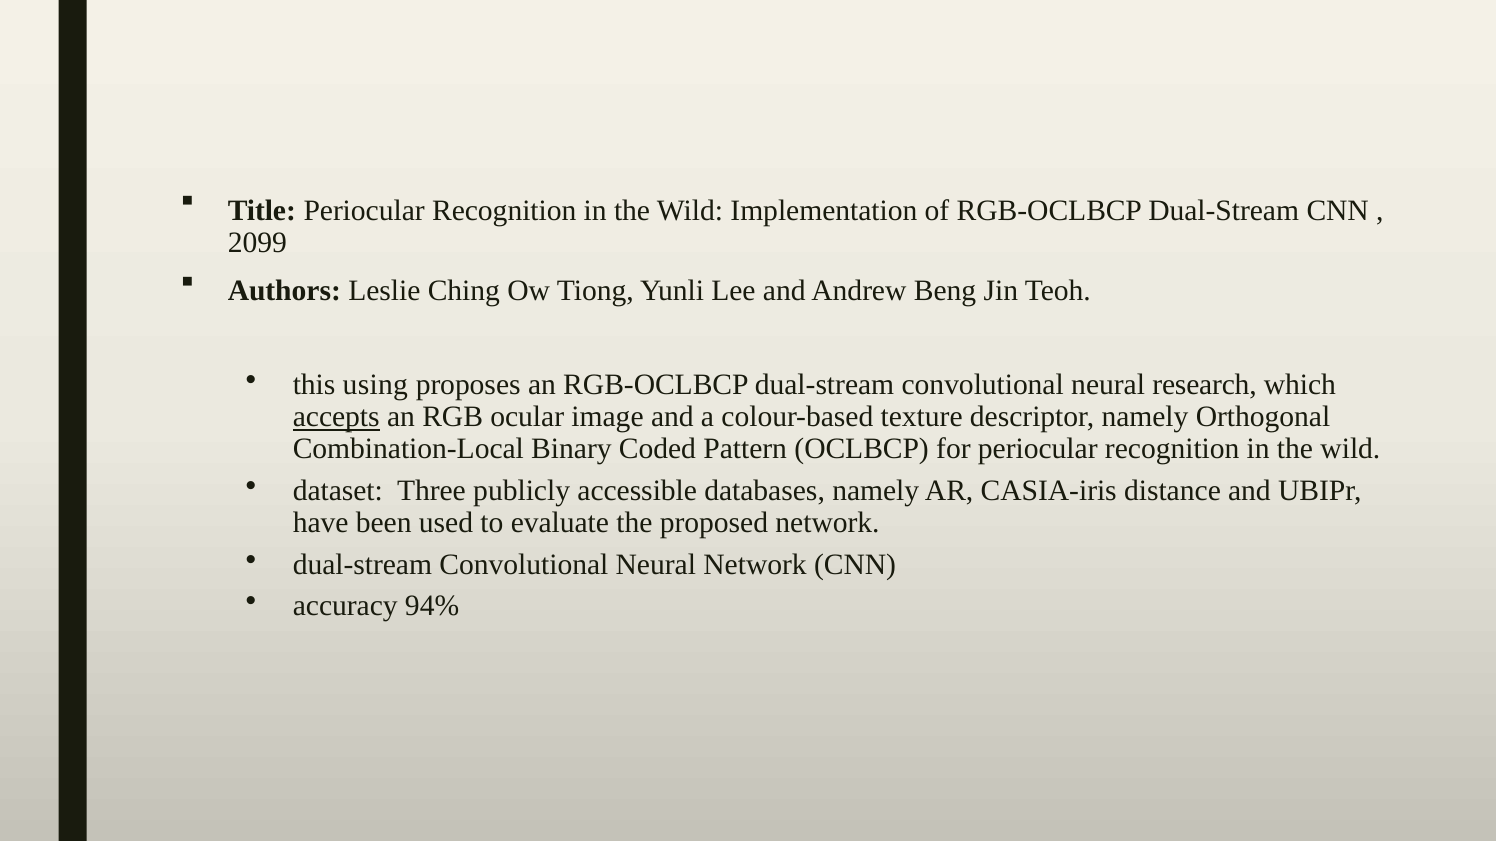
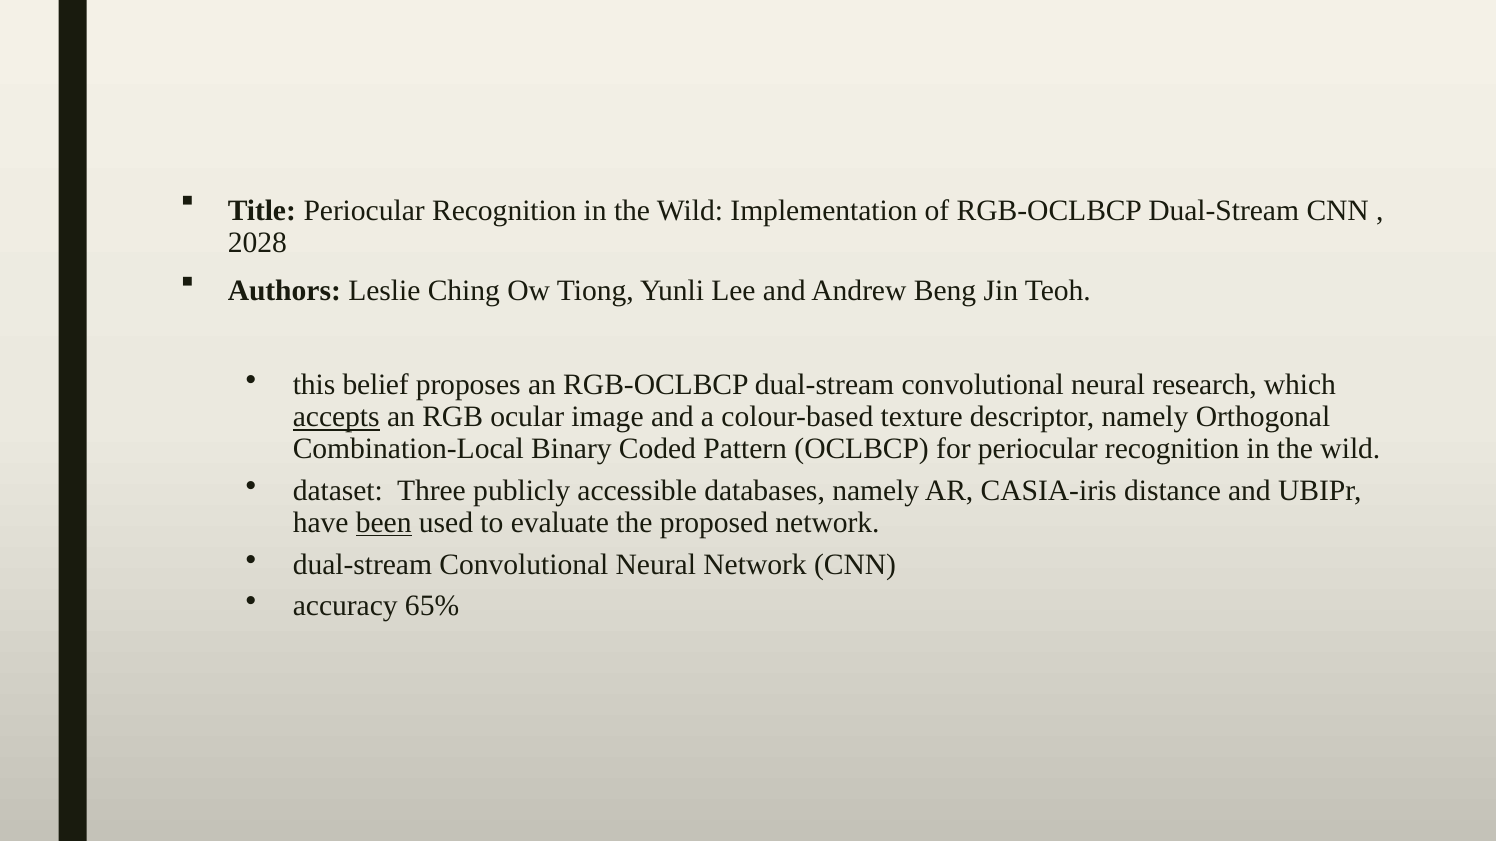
2099: 2099 -> 2028 (257, 243)
using: using -> belief (376, 385)
been underline: none -> present (384, 523)
94%: 94% -> 65% (432, 607)
